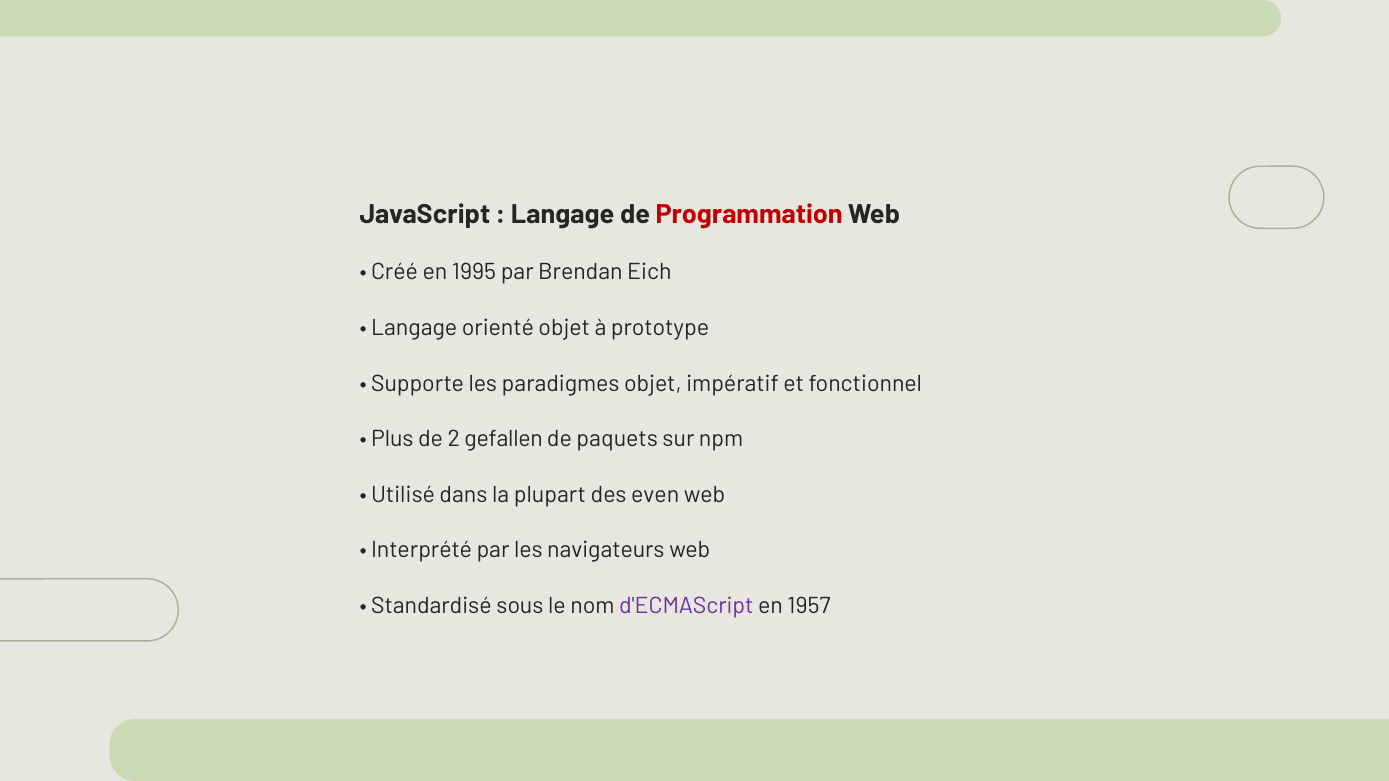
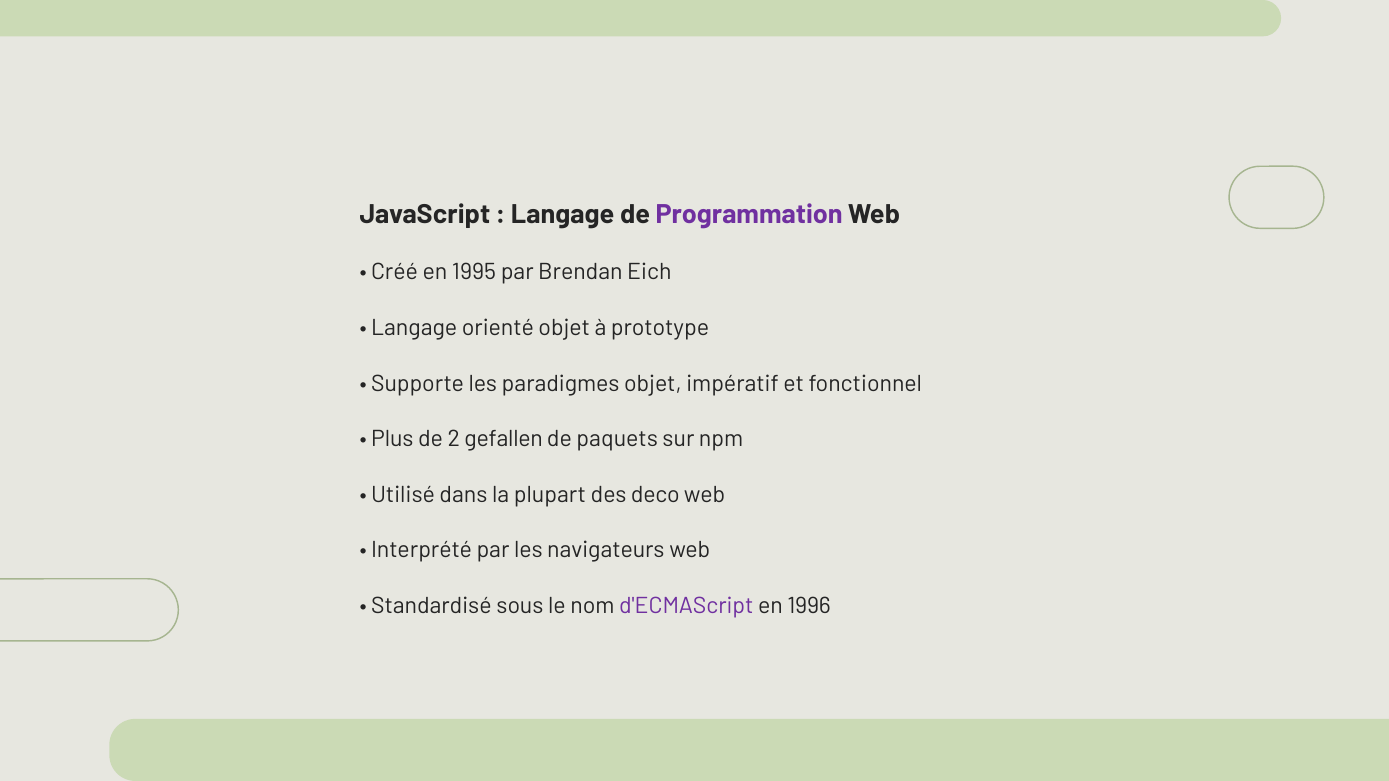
Programmation colour: red -> purple (749, 215)
even: even -> deco (655, 495)
1957: 1957 -> 1996 (809, 606)
